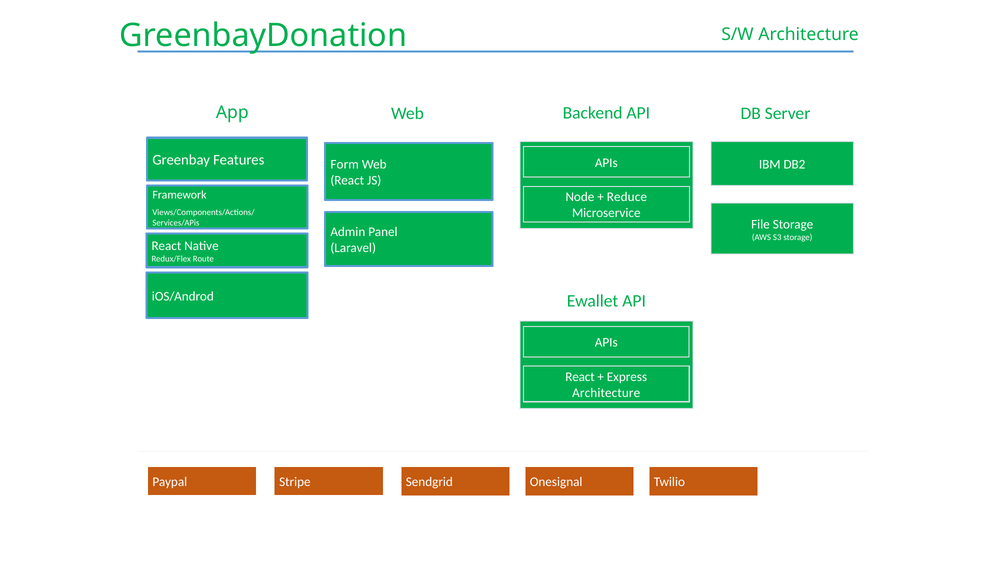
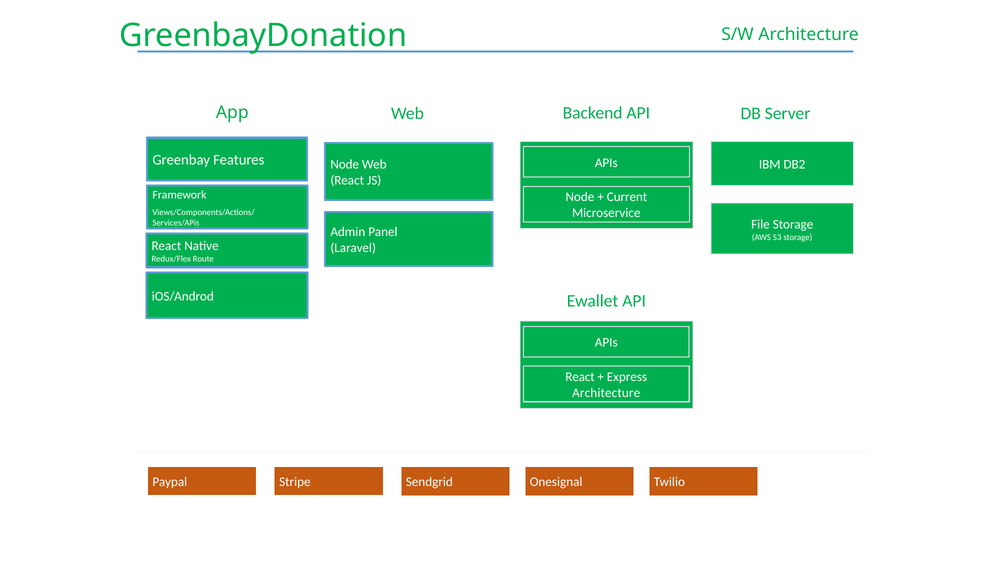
Form: Form -> Node (345, 164)
Reduce: Reduce -> Current (627, 197)
